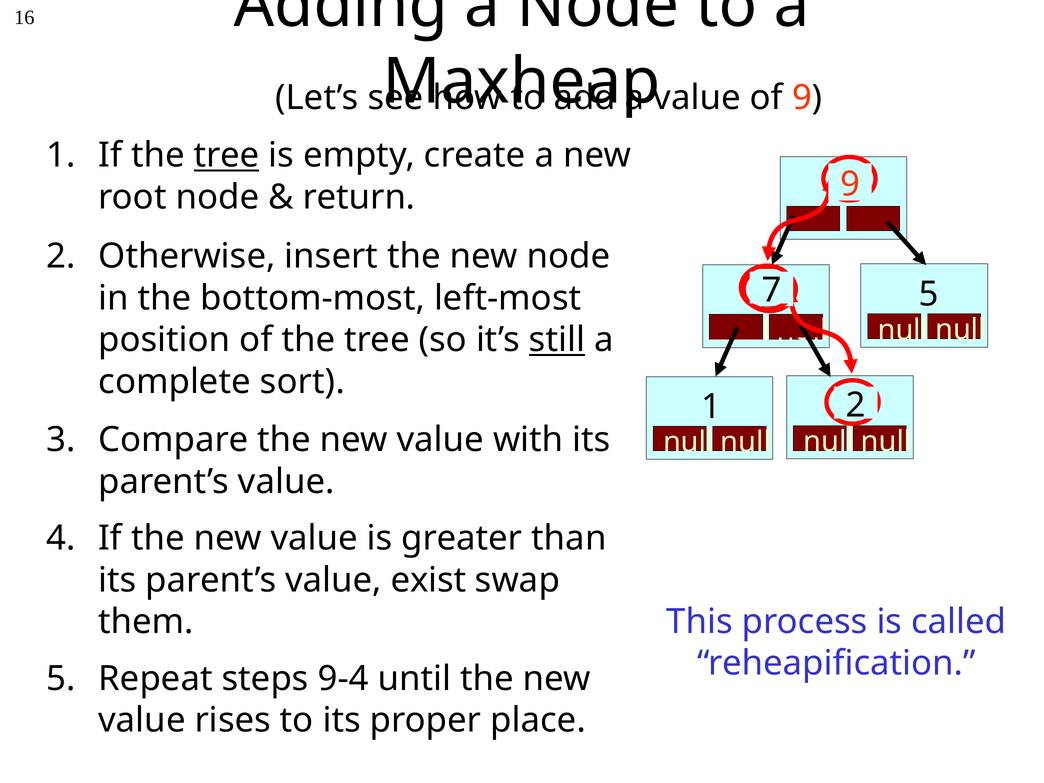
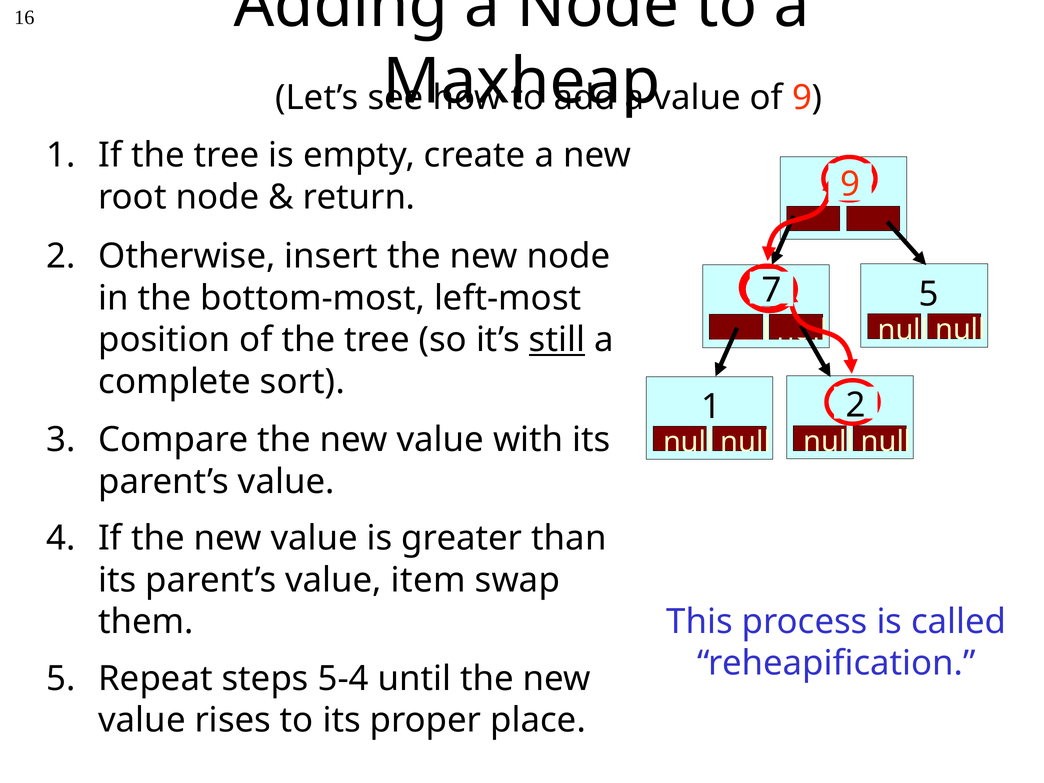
tree underline: present -> none (227, 155)
exist: exist -> item (428, 580)
9-4: 9-4 -> 5-4 (343, 679)
